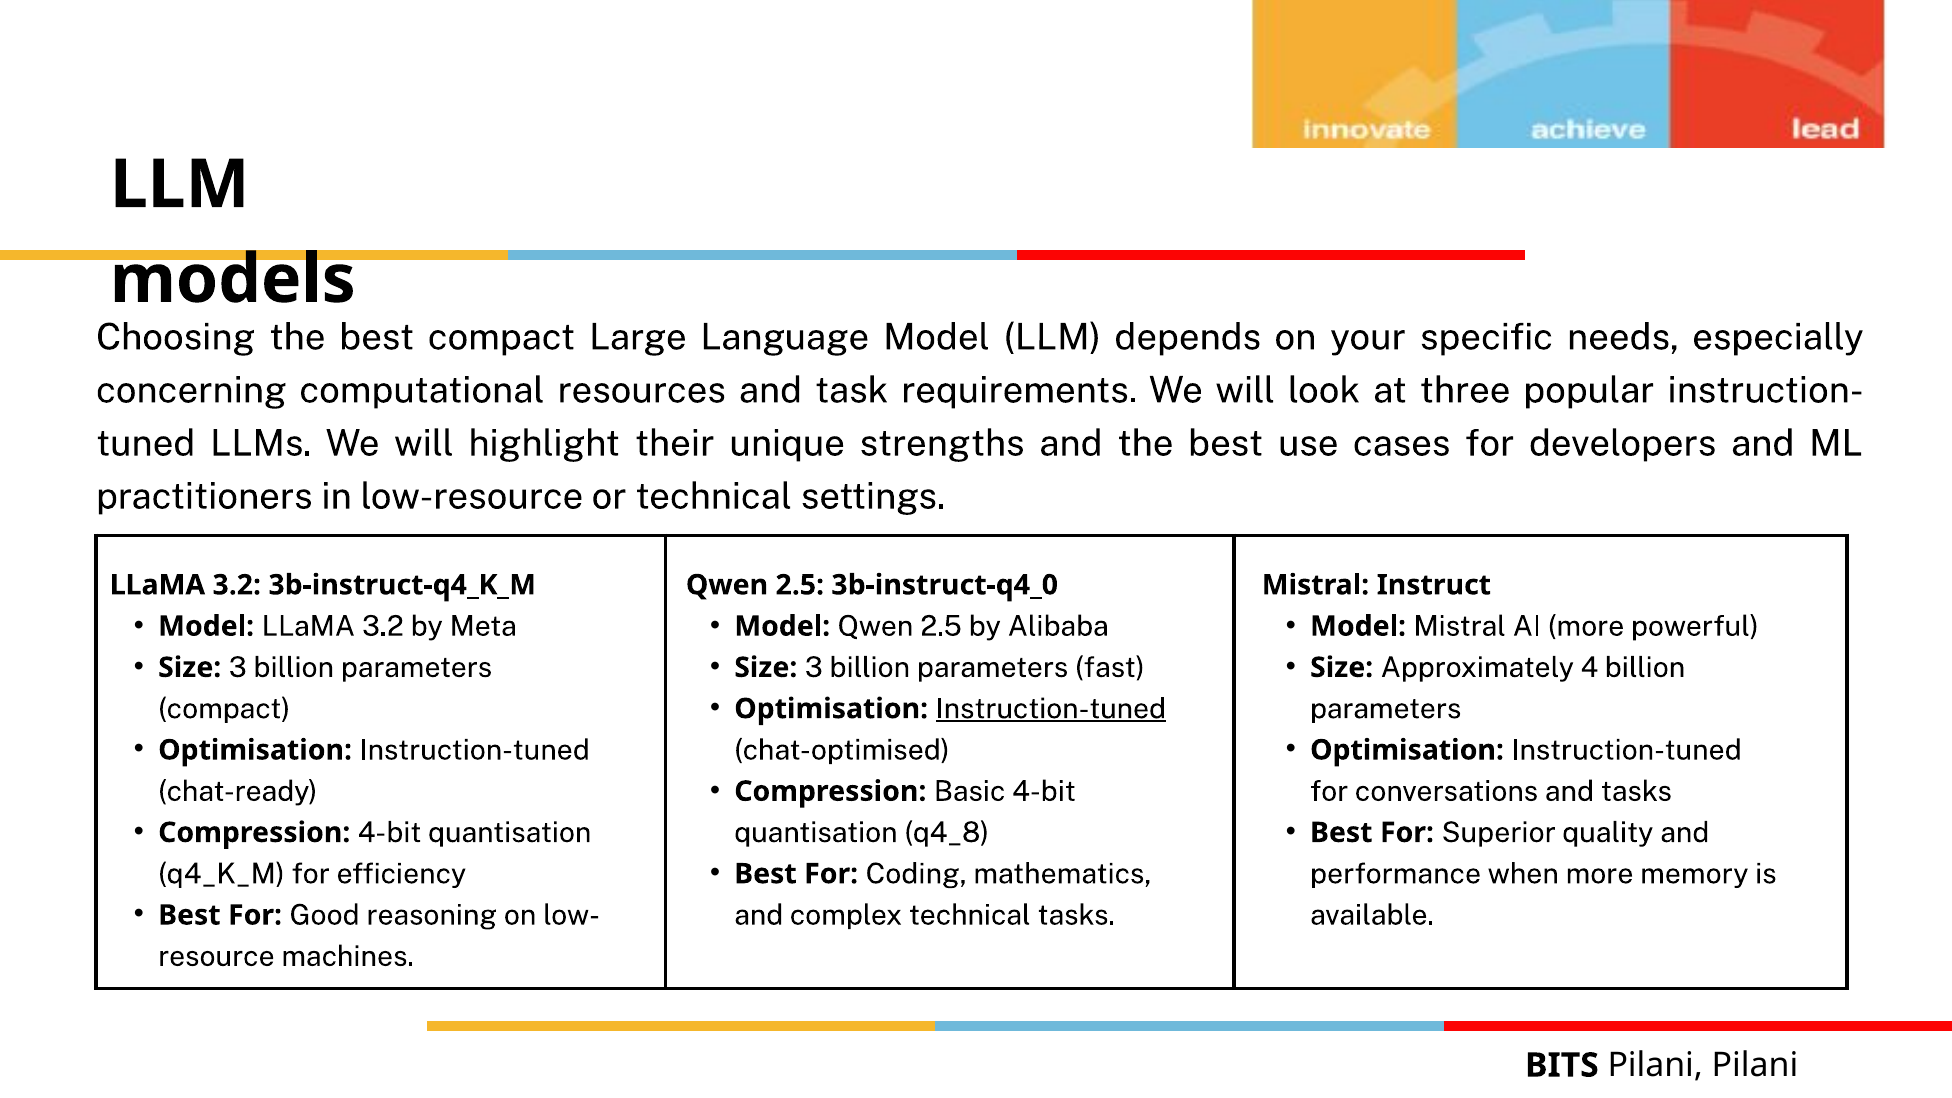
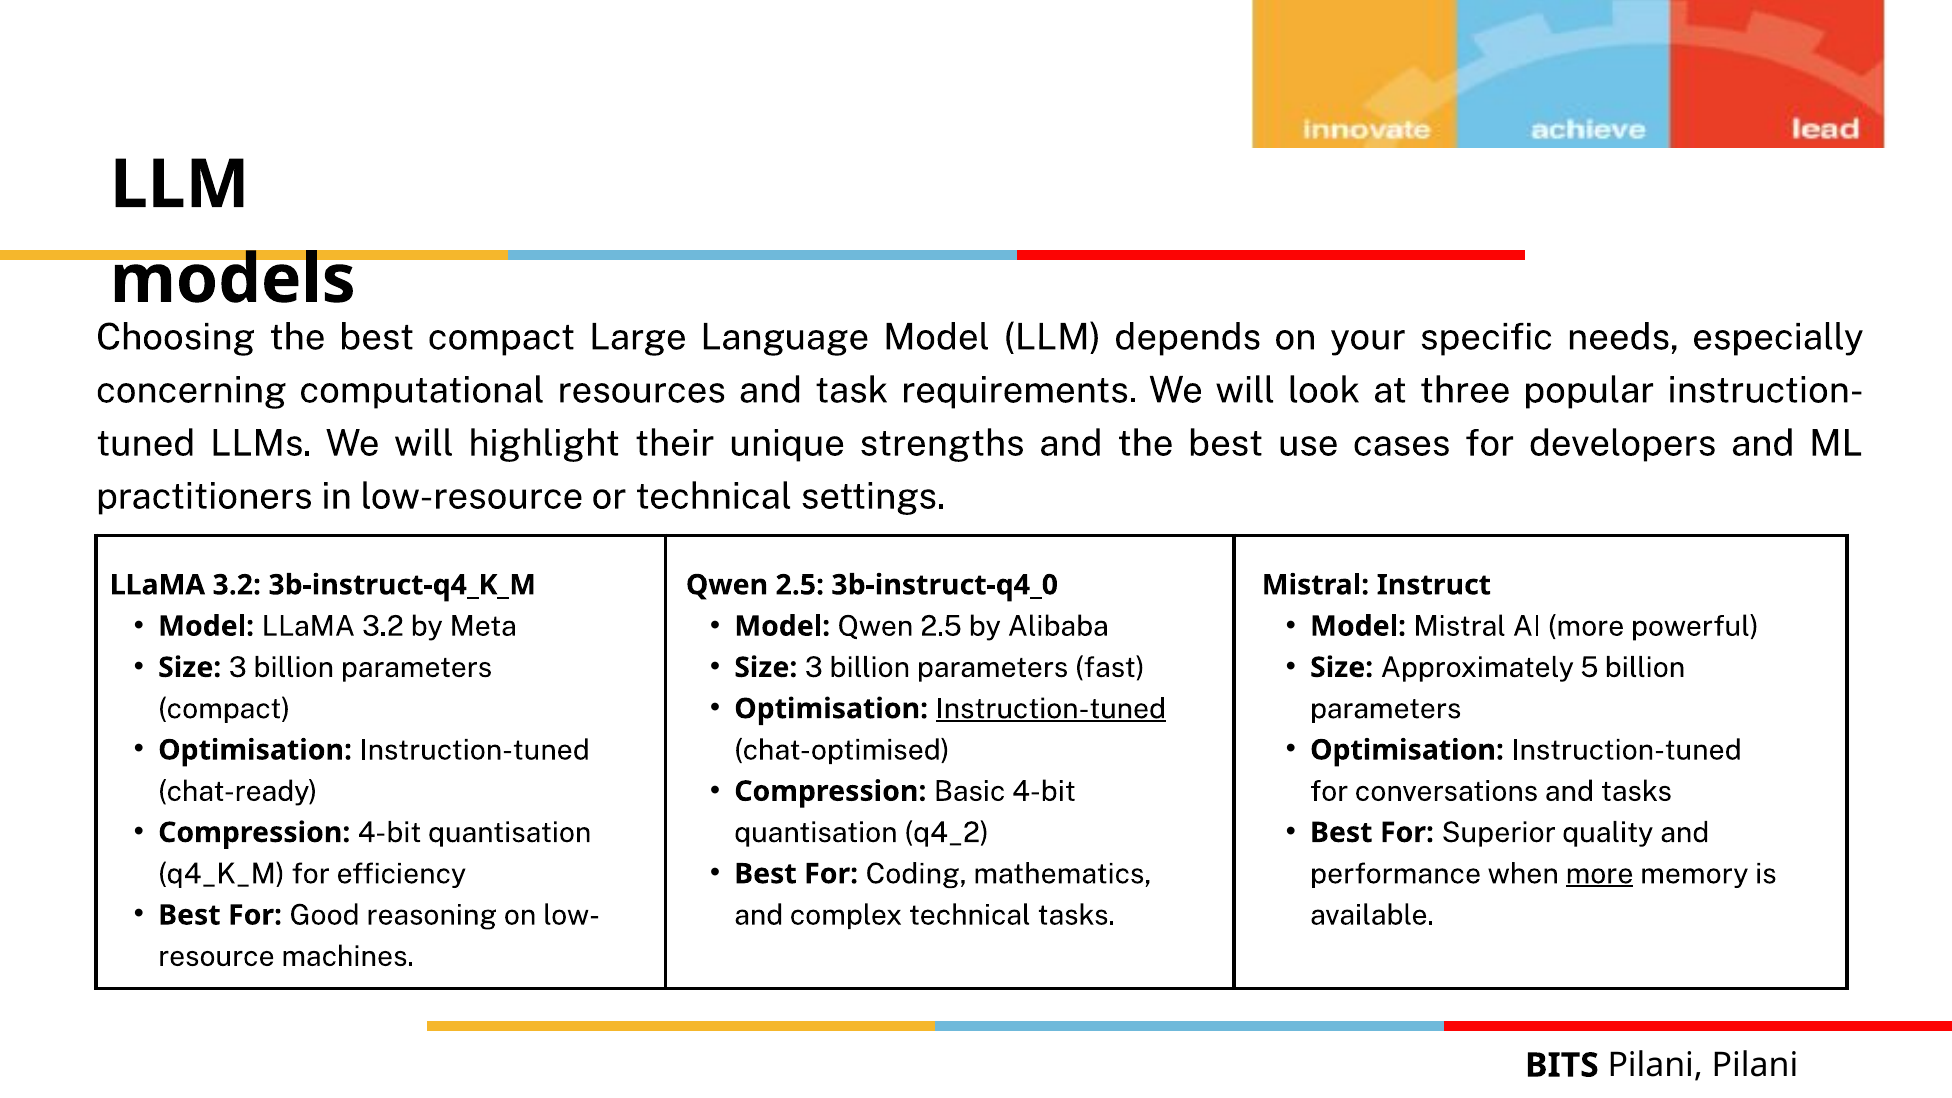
4: 4 -> 5 (1589, 668)
q4_8: q4_8 -> q4_2 (947, 833)
more underline: none -> present (1600, 874)
